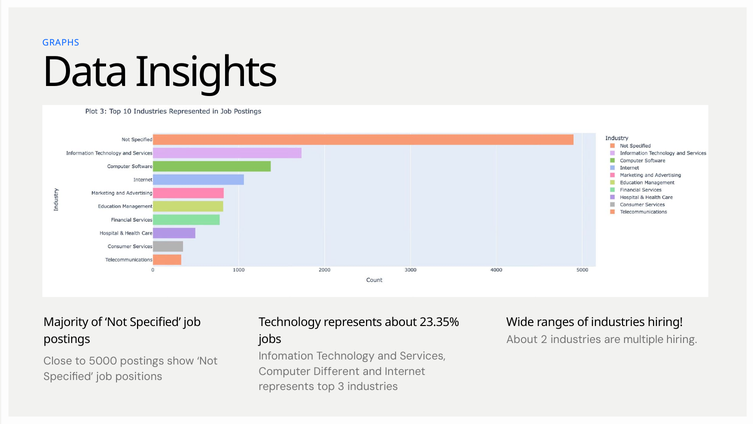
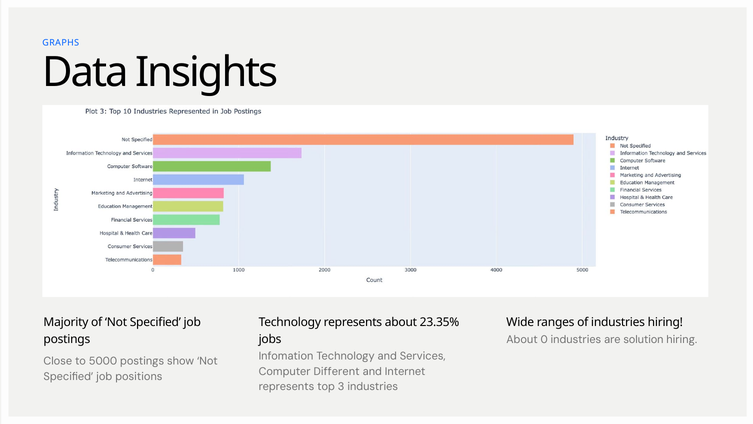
2: 2 -> 0 (544, 339)
multiple: multiple -> solution (643, 339)
